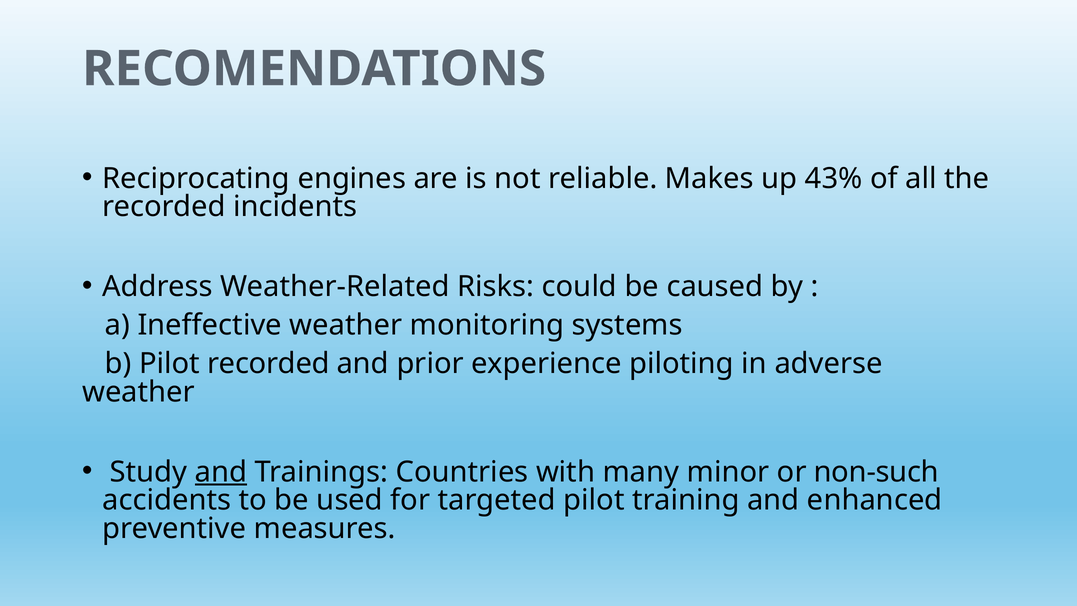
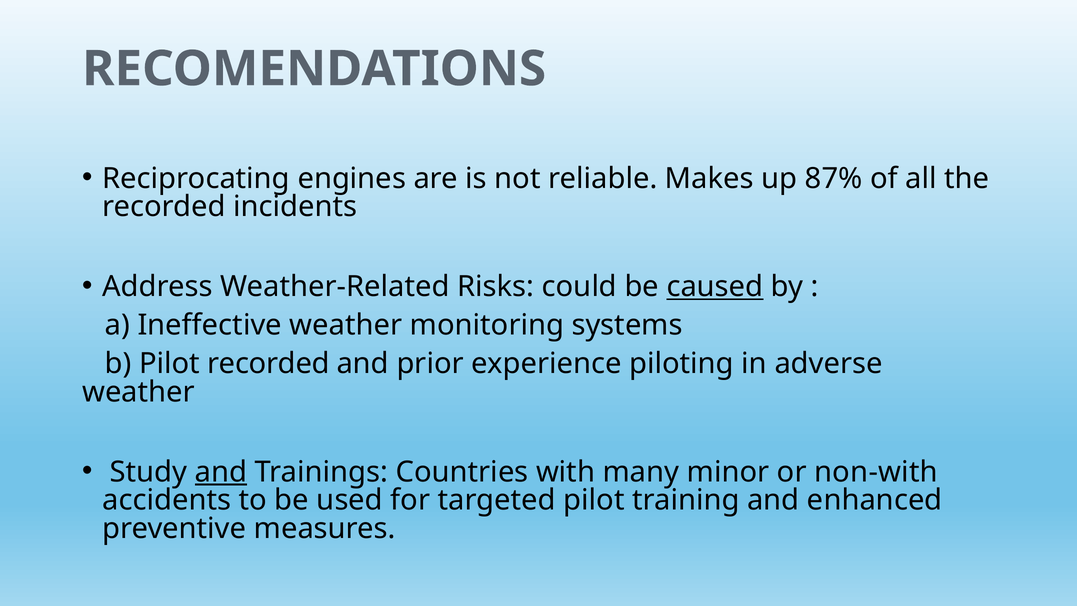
43%: 43% -> 87% (834, 178)
caused underline: none -> present (715, 287)
non-such: non-such -> non-with (876, 472)
